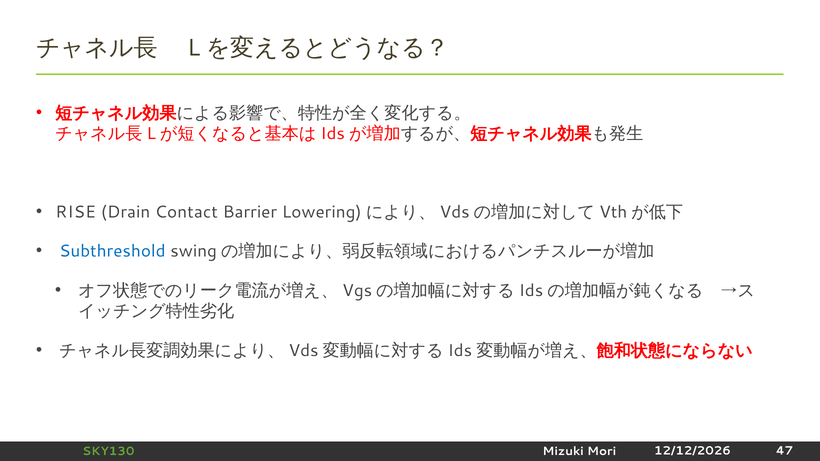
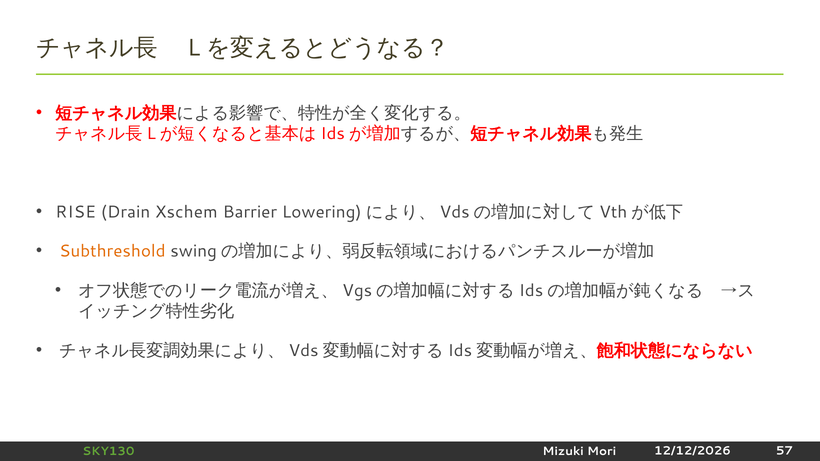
Contact: Contact -> Xschem (186, 212)
Subthreshold colour: blue -> orange (112, 251)
47: 47 -> 57 (784, 451)
